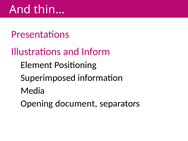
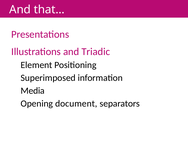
thin…: thin… -> that… (49, 10)
Inform: Inform -> Triadic (96, 52)
